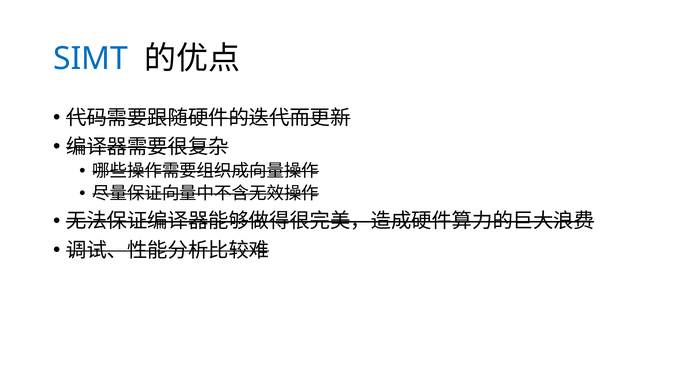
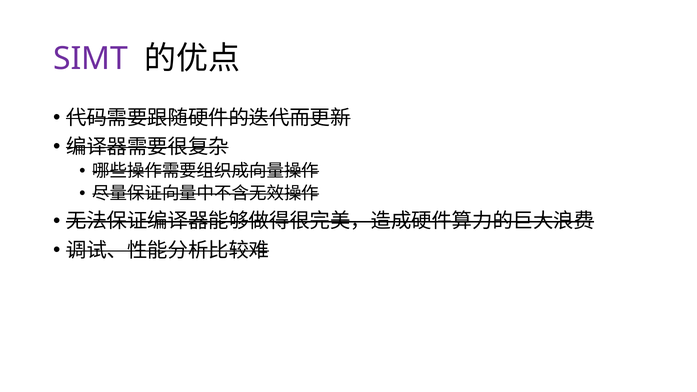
SIMT colour: blue -> purple (91, 59)
